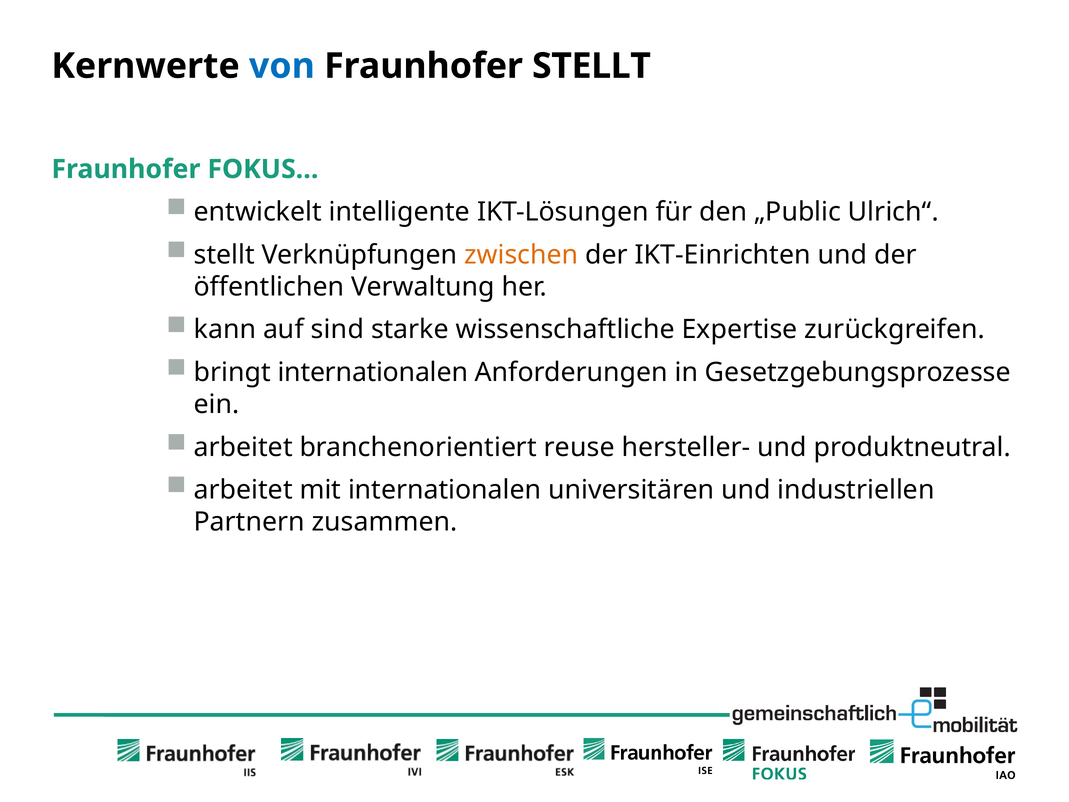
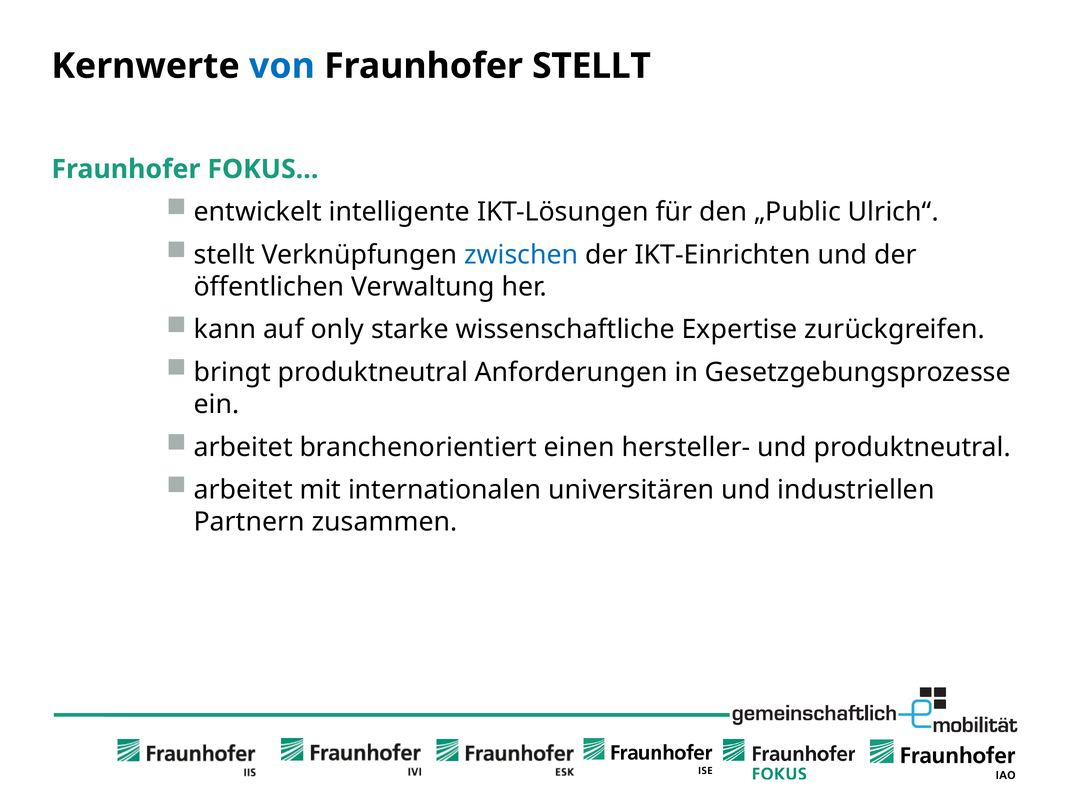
zwischen colour: orange -> blue (521, 255)
sind: sind -> only (337, 330)
bringt internationalen: internationalen -> produktneutral (373, 372)
reuse: reuse -> einen (579, 447)
